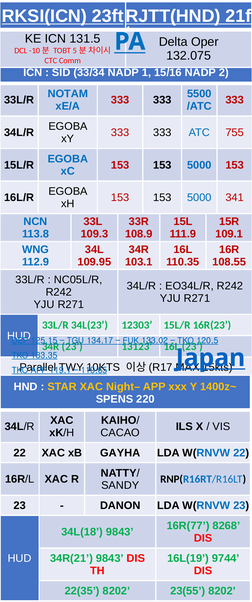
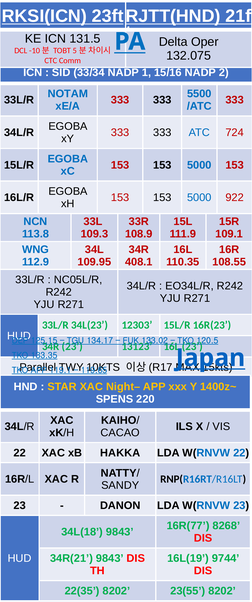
755: 755 -> 724 (235, 133)
341: 341 -> 922 (235, 198)
103.1: 103.1 -> 408.1 (139, 262)
GAYHA: GAYHA -> HAKKA (120, 454)
